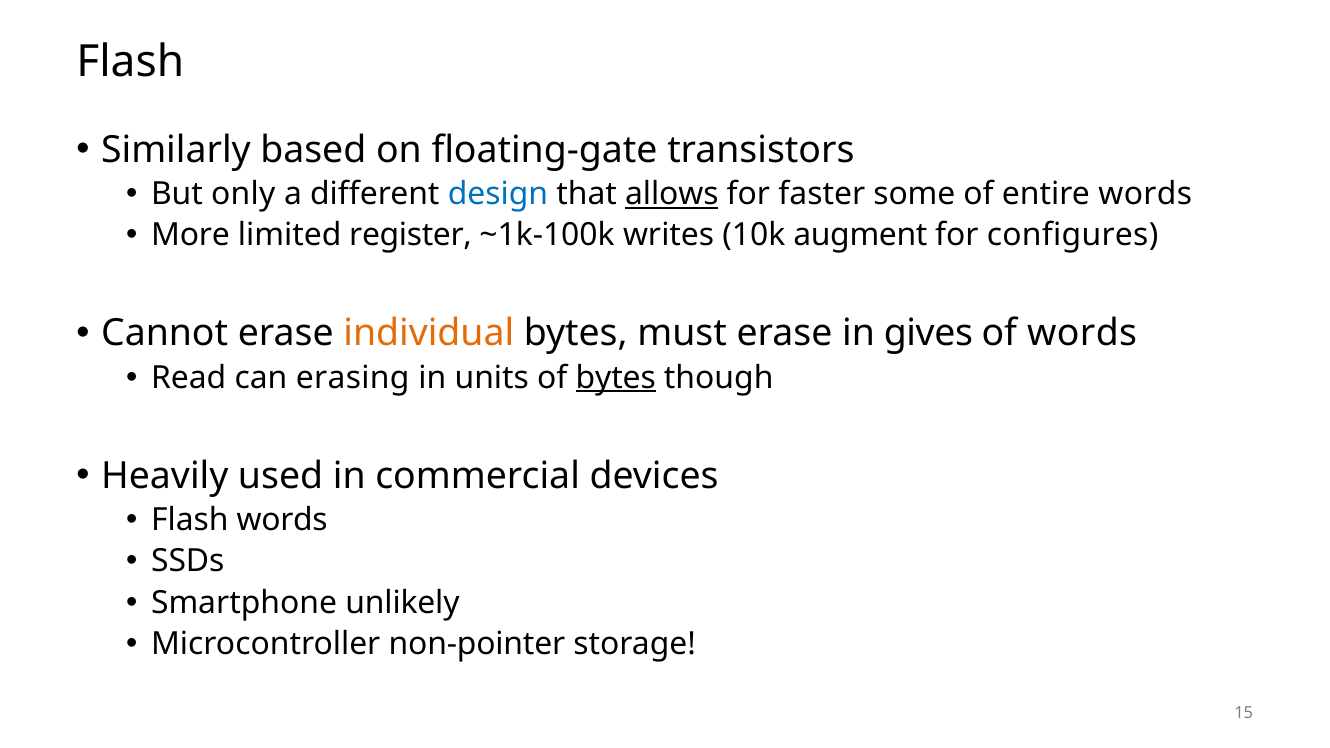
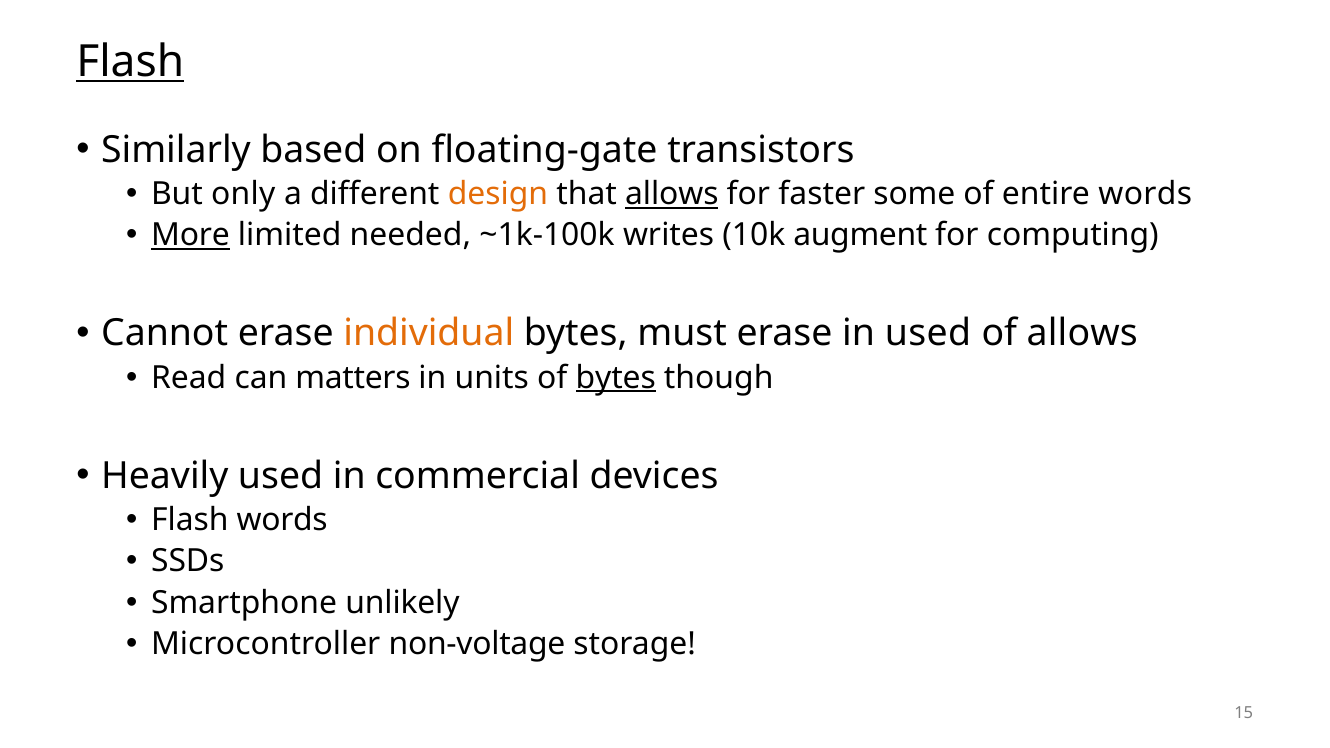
Flash underline: none -> present (130, 62)
design colour: blue -> orange (498, 194)
More underline: none -> present (190, 235)
register: register -> needed (410, 235)
configures: configures -> computing (1073, 235)
in gives: gives -> used (928, 333)
of words: words -> allows (1082, 333)
erasing: erasing -> matters (353, 378)
non-pointer: non-pointer -> non-voltage (477, 644)
